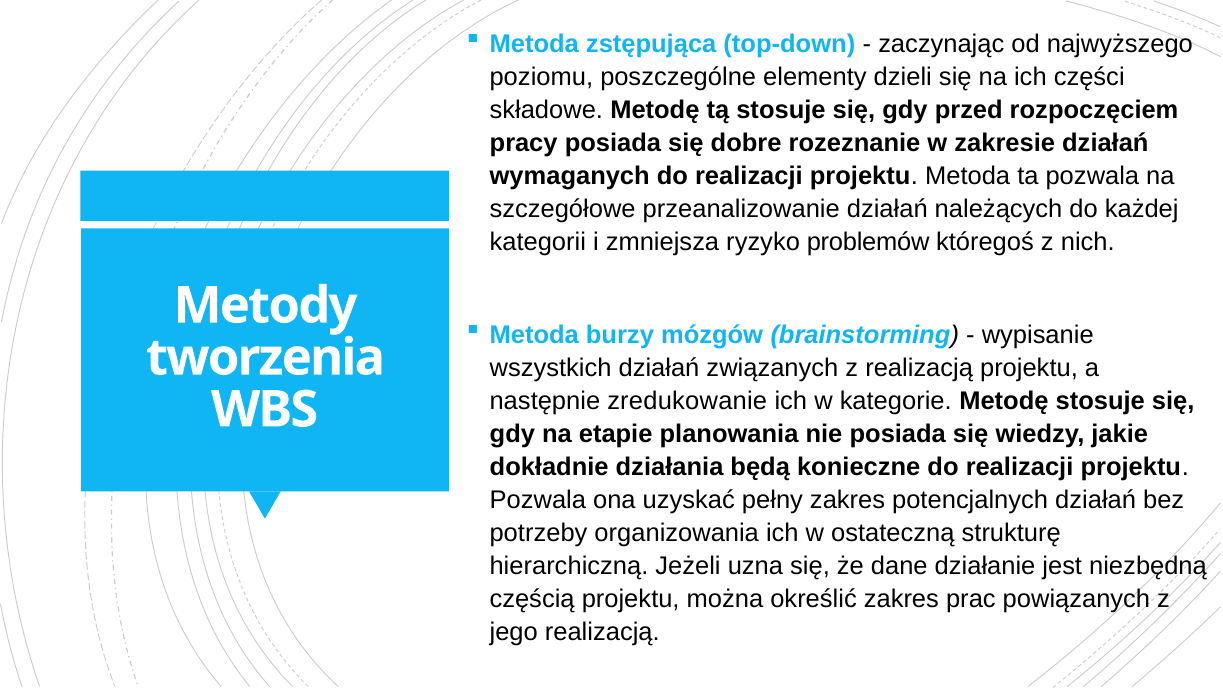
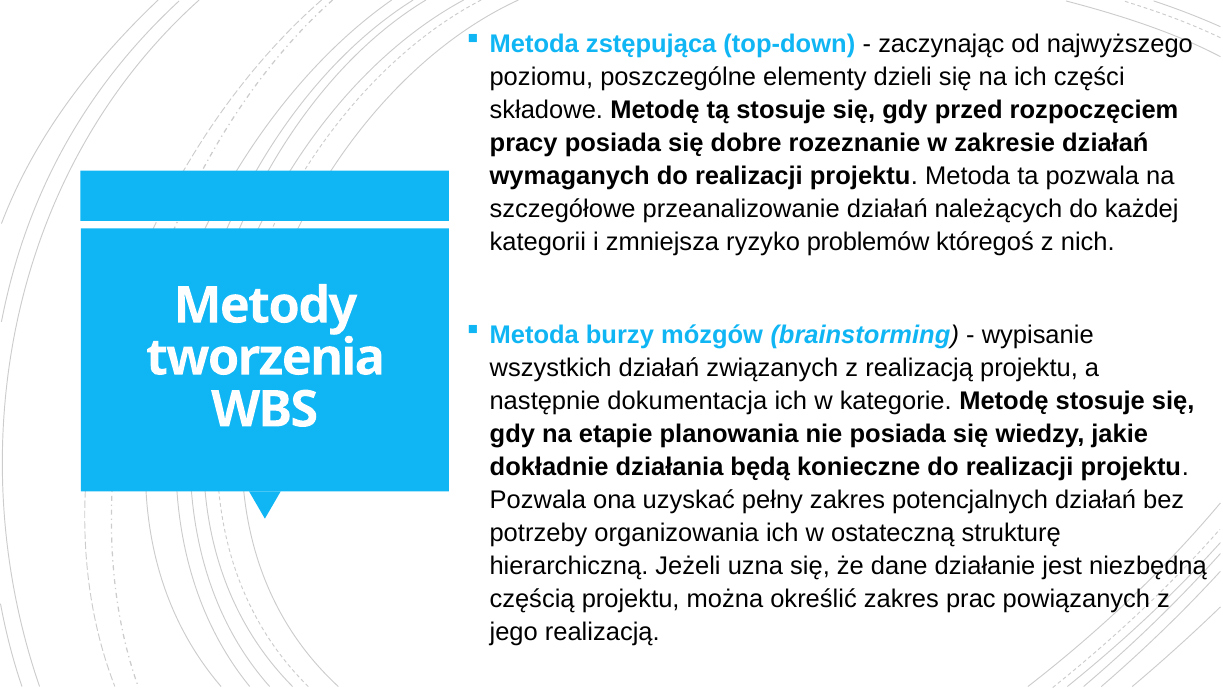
zredukowanie: zredukowanie -> dokumentacja (687, 401)
